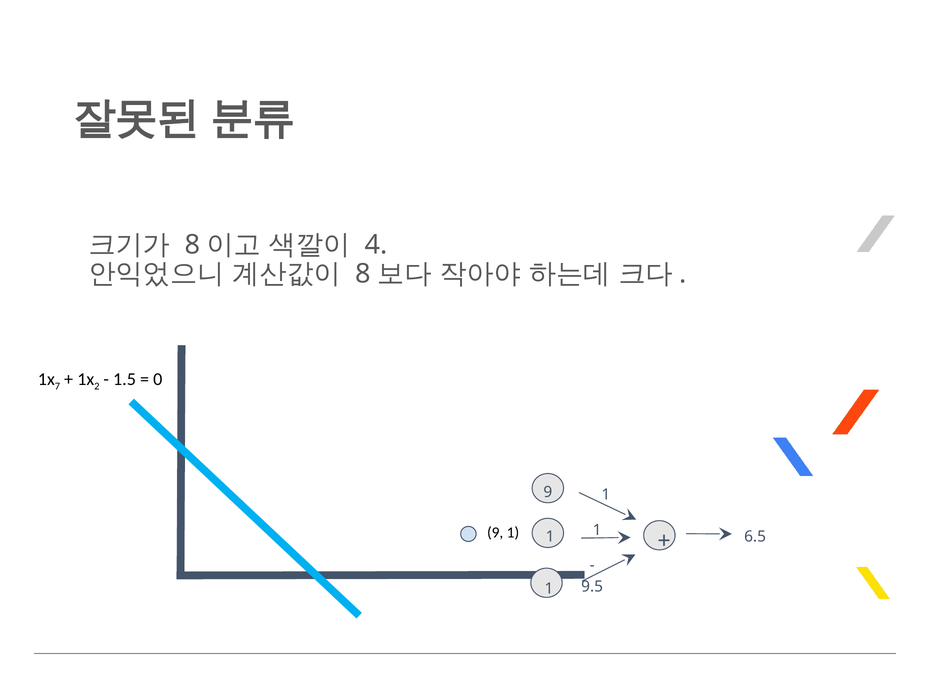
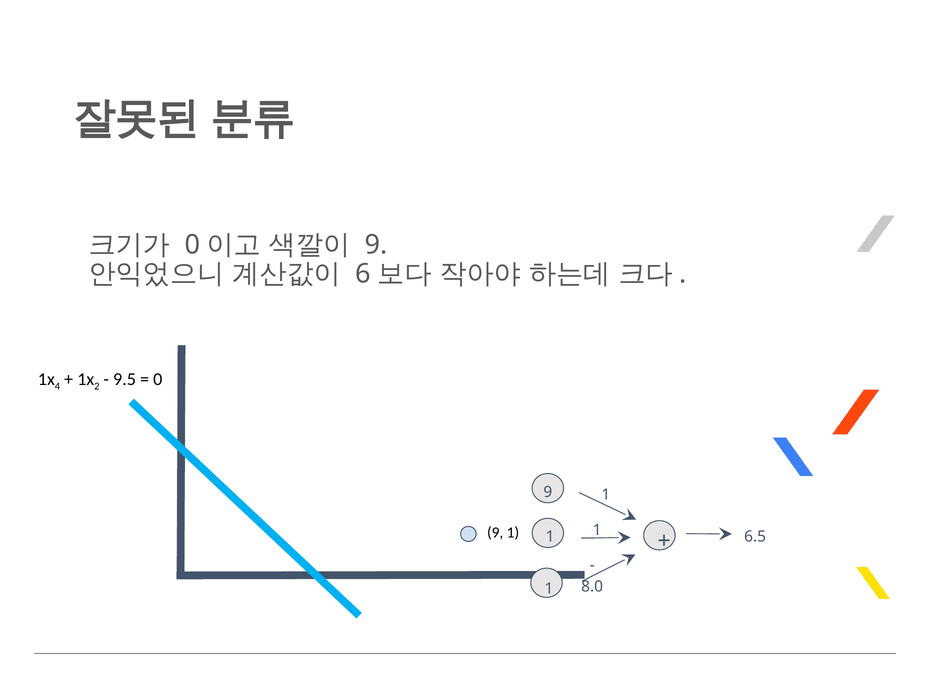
8: 8 -> 0 (192, 244)
4: 4 -> 9 (376, 244)
8: 8 -> 6 (363, 274)
7: 7 -> 4 (57, 386)
1.5: 1.5 -> 9.5 (125, 379)
9.5: 9.5 -> 8.0 (592, 586)
